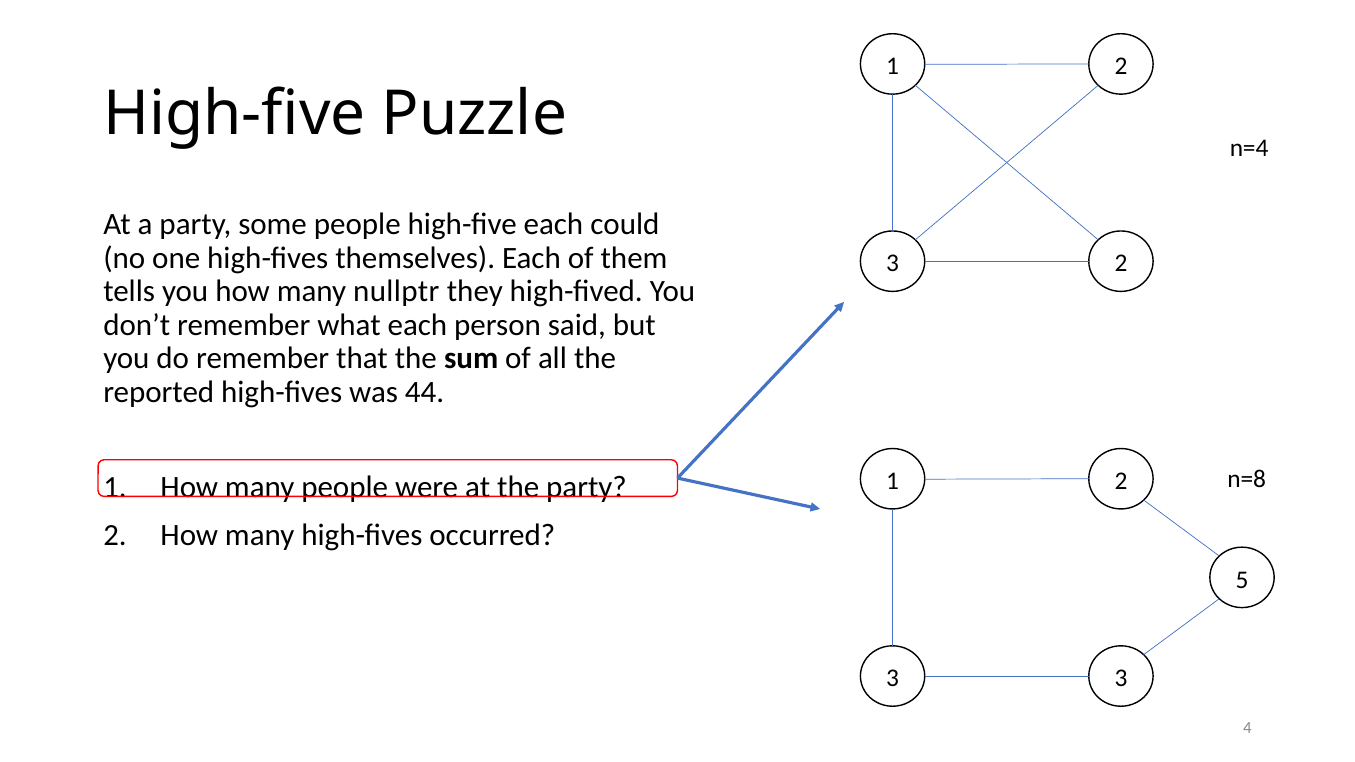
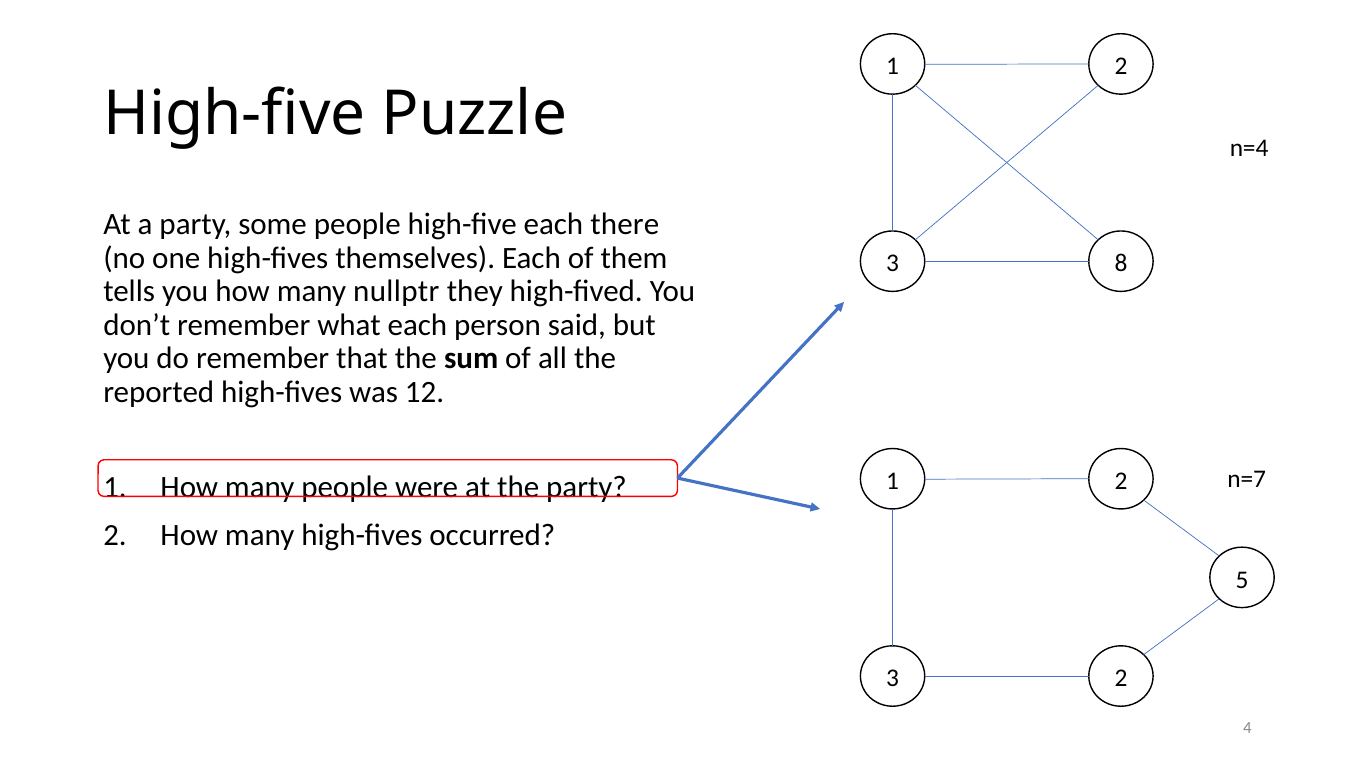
could: could -> there (625, 225)
3 2: 2 -> 8 (1121, 263)
44: 44 -> 12 (425, 392)
n=8: n=8 -> n=7 (1247, 479)
3 3: 3 -> 2 (1121, 678)
